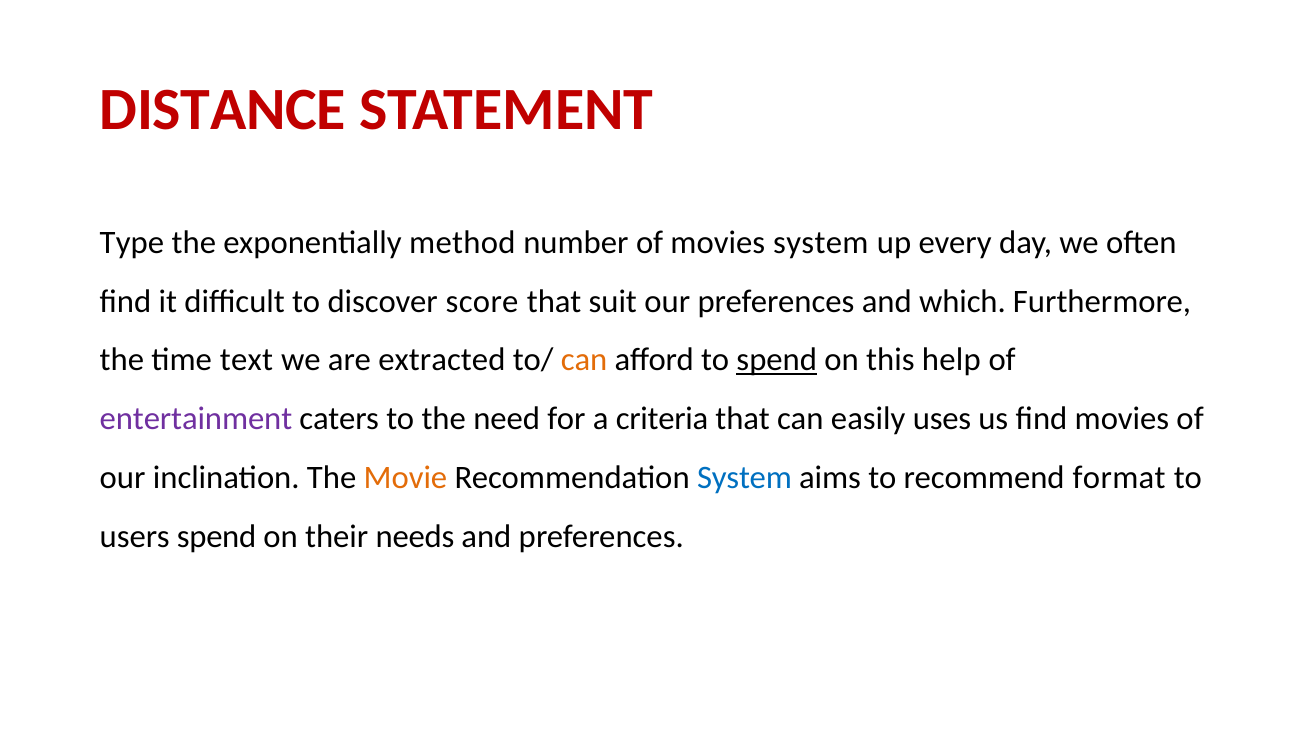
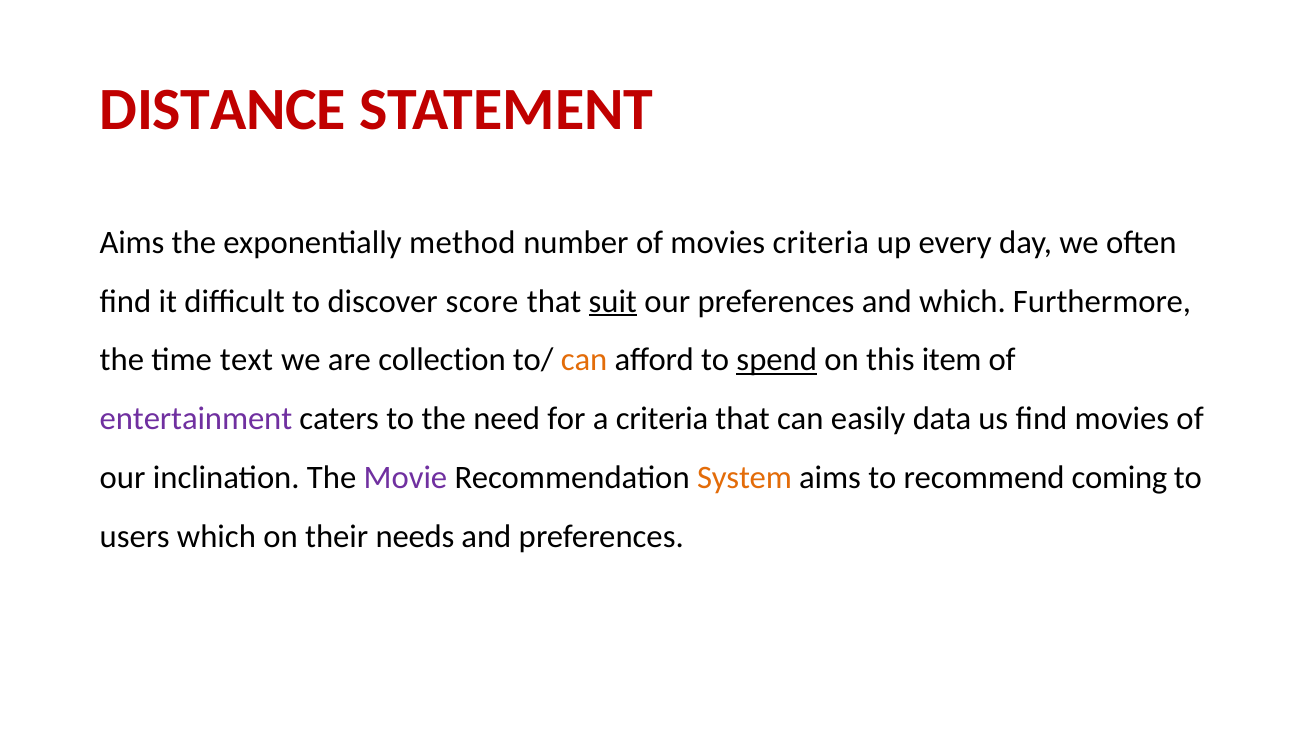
Type: Type -> Aims (132, 242)
movies system: system -> criteria (821, 242)
suit underline: none -> present (613, 301)
extracted: extracted -> collection (442, 360)
help: help -> item (952, 360)
uses: uses -> data (942, 419)
Movie colour: orange -> purple (405, 478)
System colour: blue -> orange (744, 478)
format: format -> coming (1119, 478)
users spend: spend -> which (216, 537)
